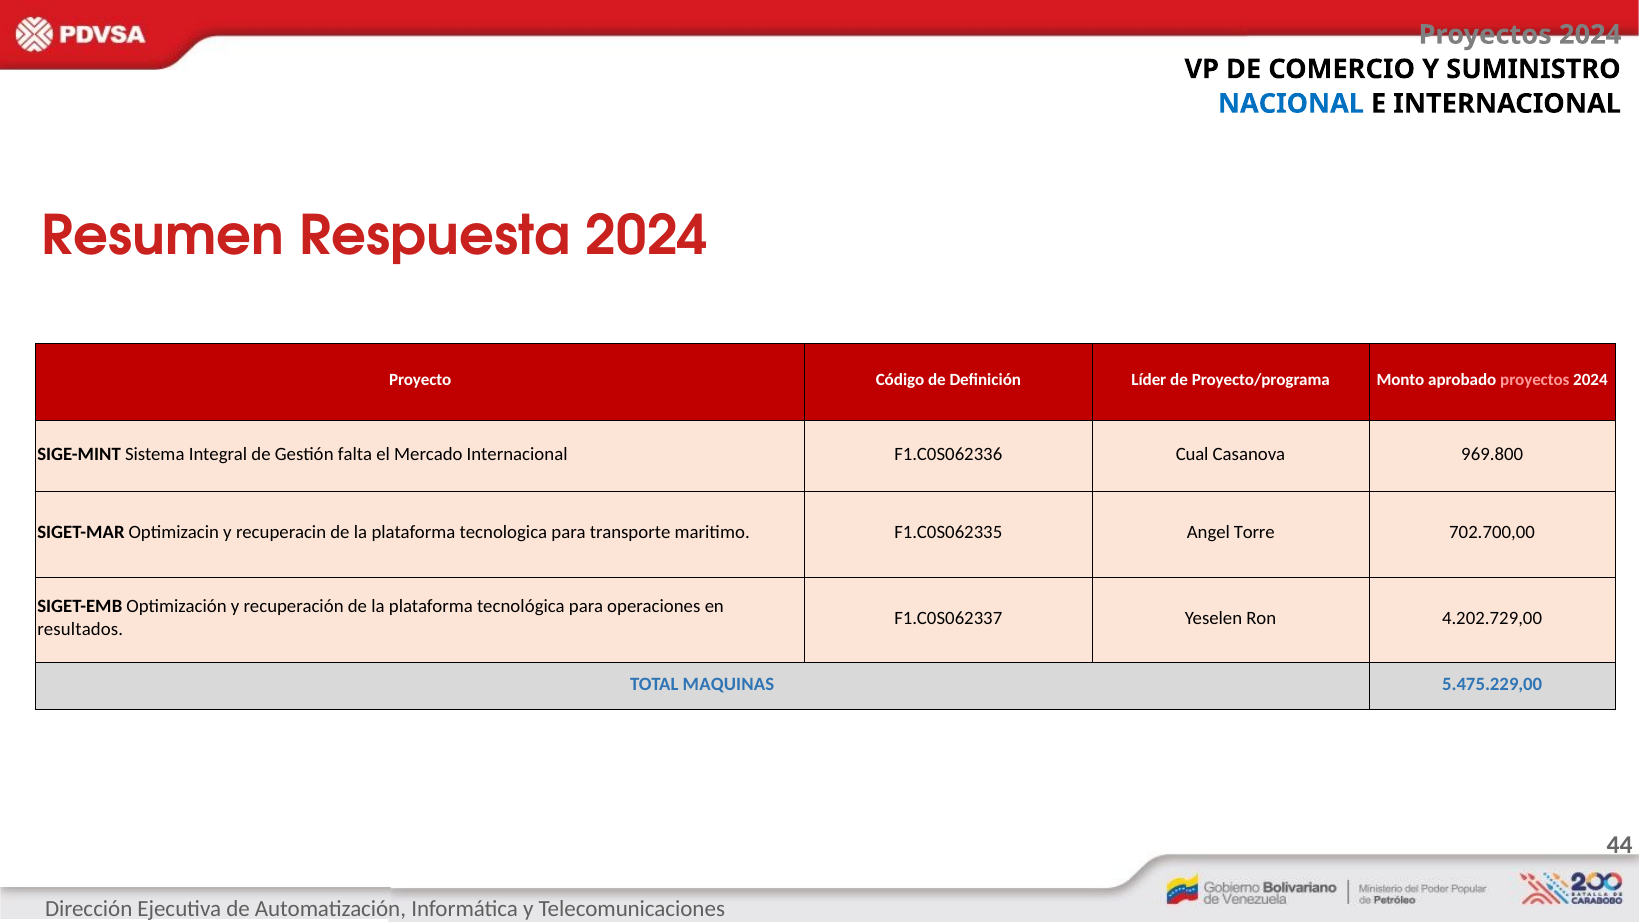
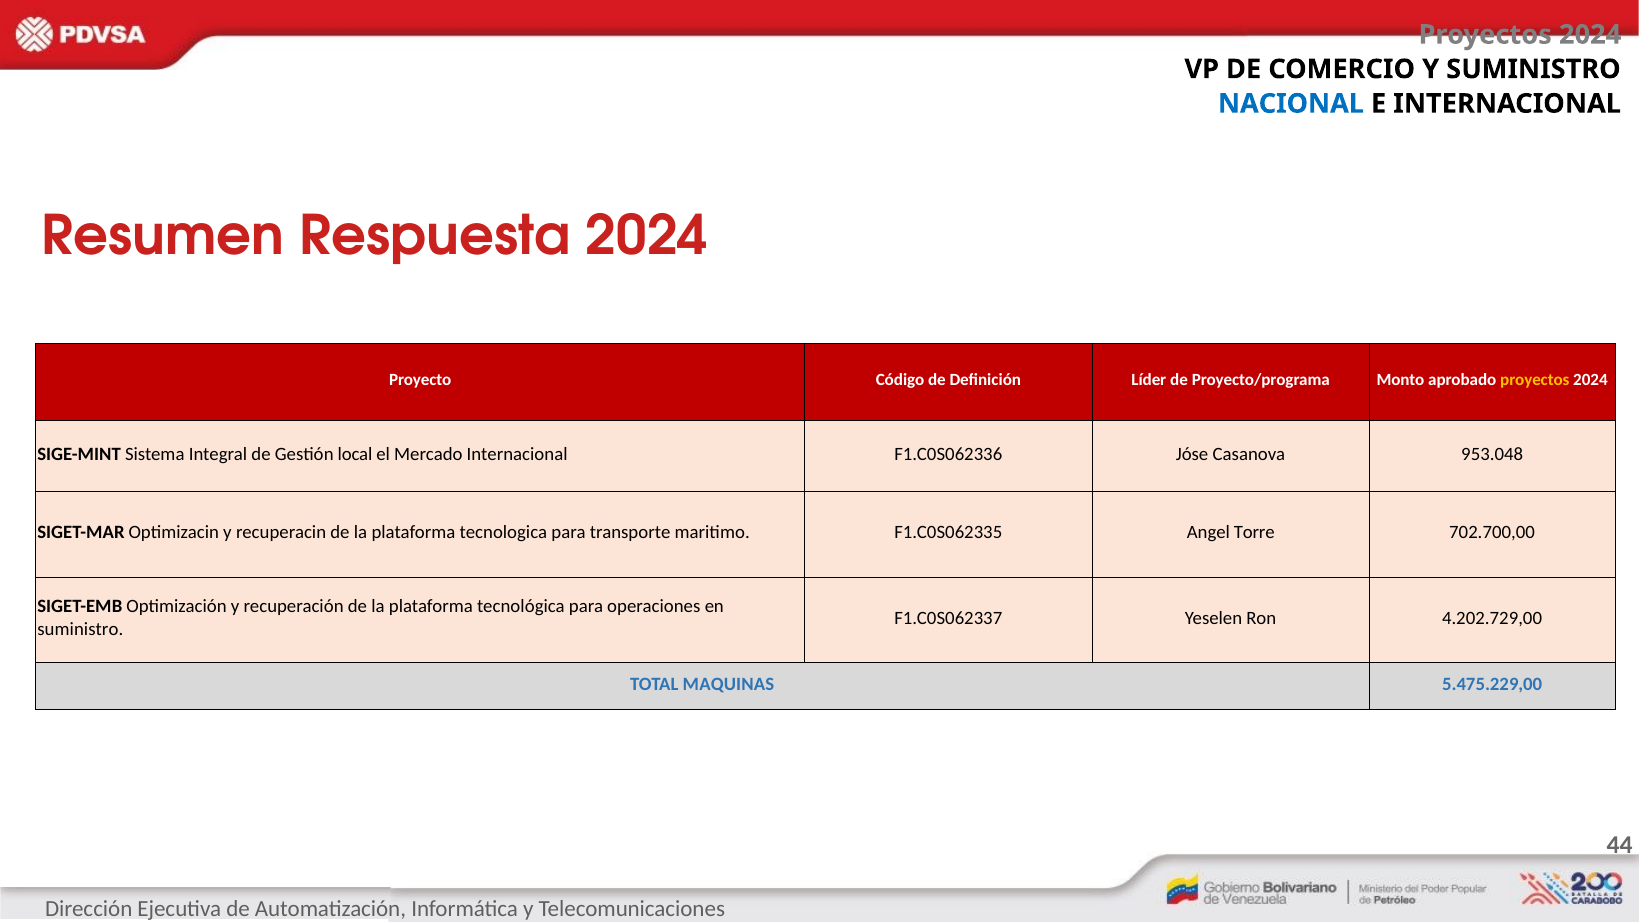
proyectos colour: pink -> yellow (1535, 380)
falta: falta -> local (355, 454)
Cual: Cual -> Jóse (1192, 454)
969.800: 969.800 -> 953.048 (1492, 454)
resultados: resultados -> suministro (80, 629)
